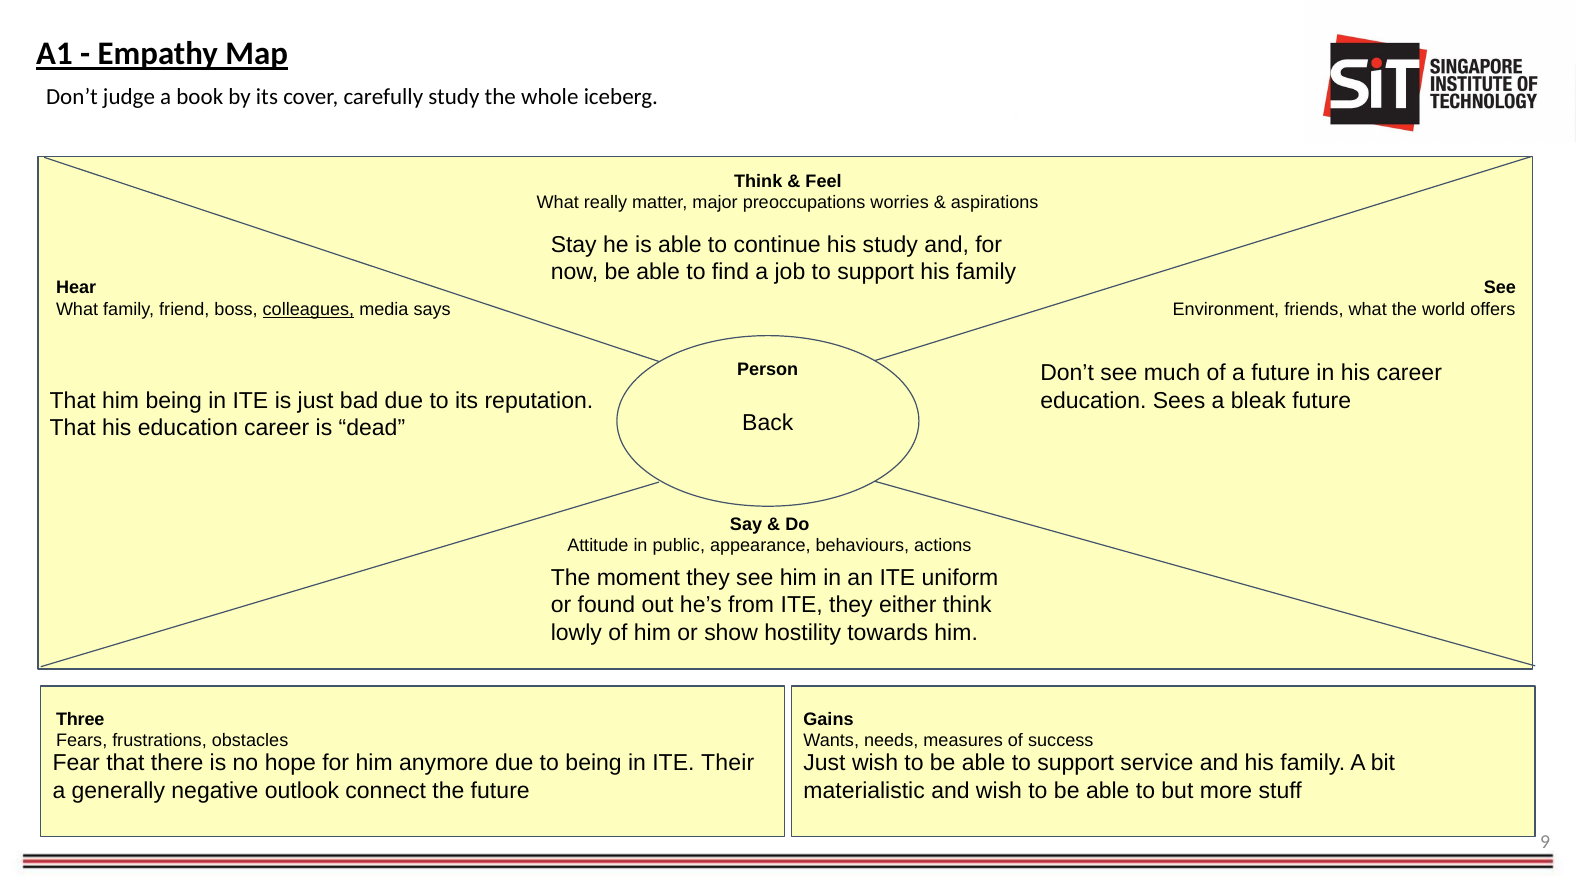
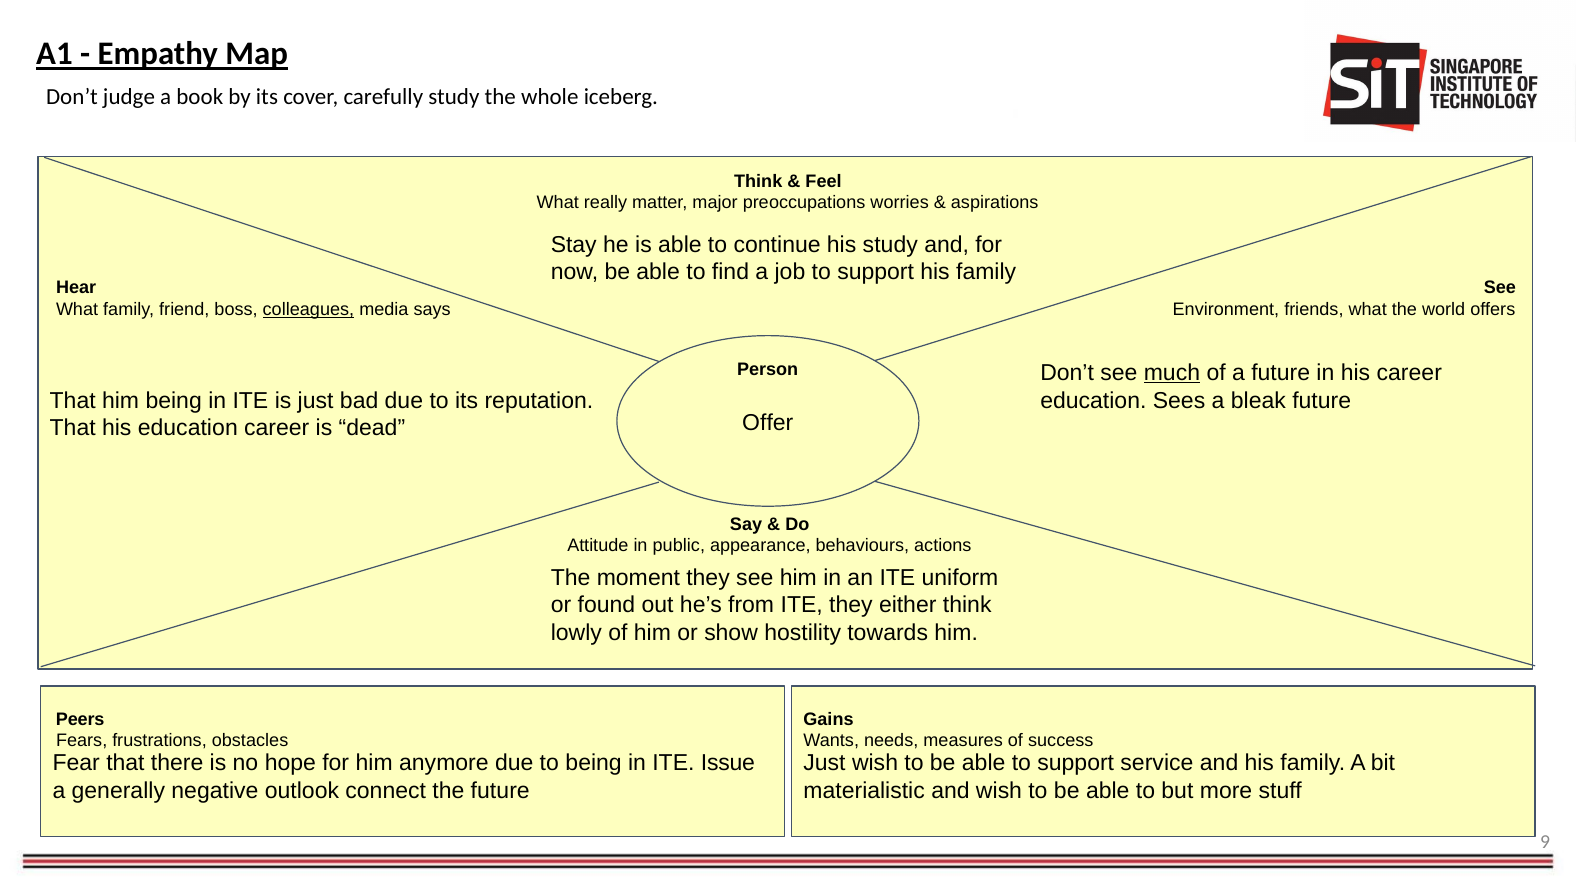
much underline: none -> present (1172, 373)
Back: Back -> Offer (768, 422)
Three: Three -> Peers (80, 719)
Their: Their -> Issue (728, 762)
